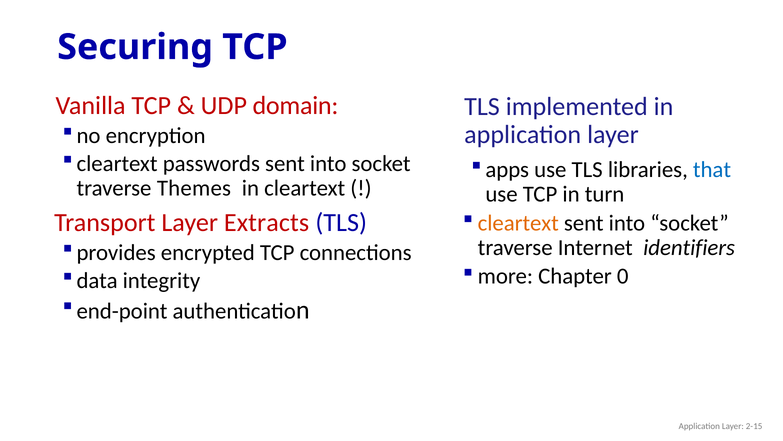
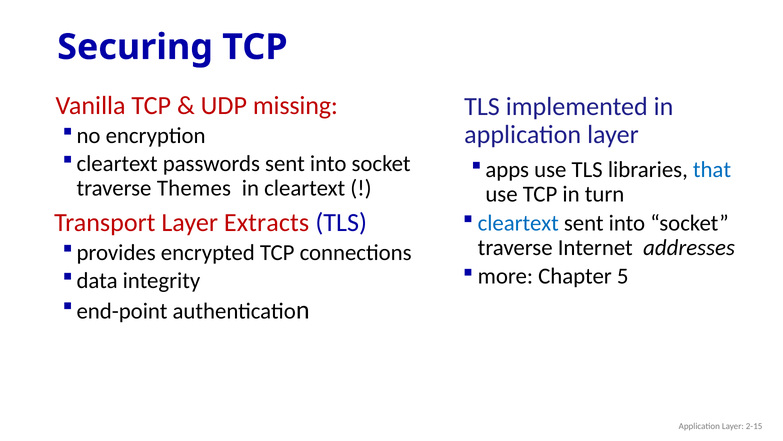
domain: domain -> missing (295, 106)
cleartext colour: orange -> blue (518, 223)
identifiers: identifiers -> addresses (689, 247)
0: 0 -> 5 (623, 276)
